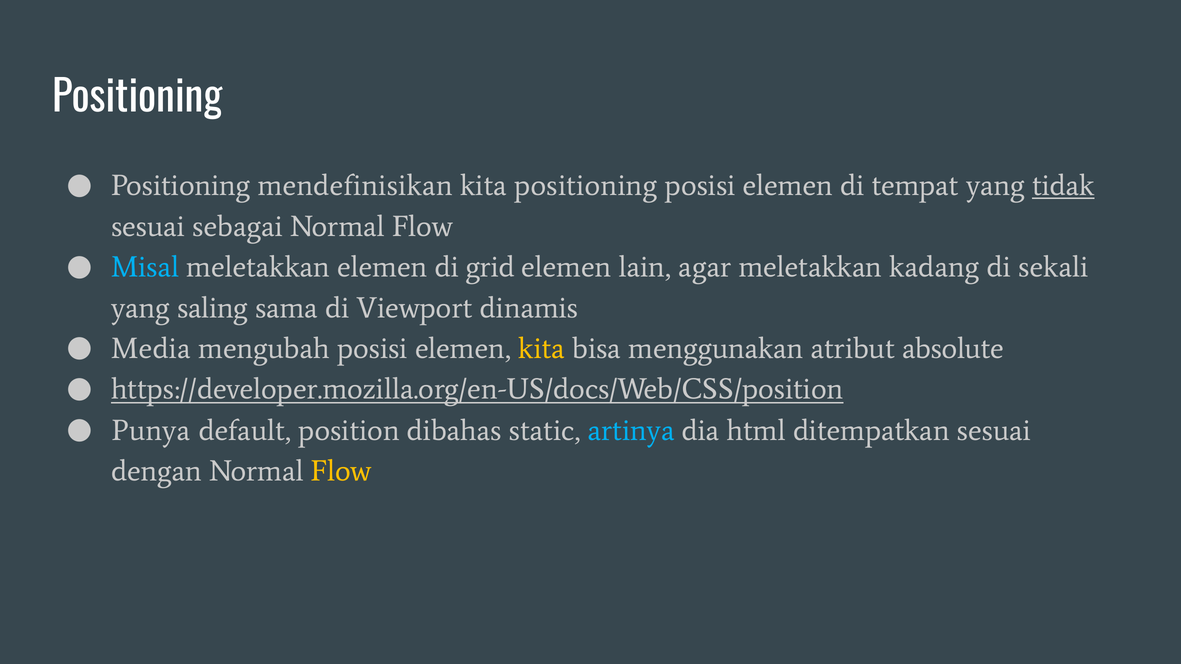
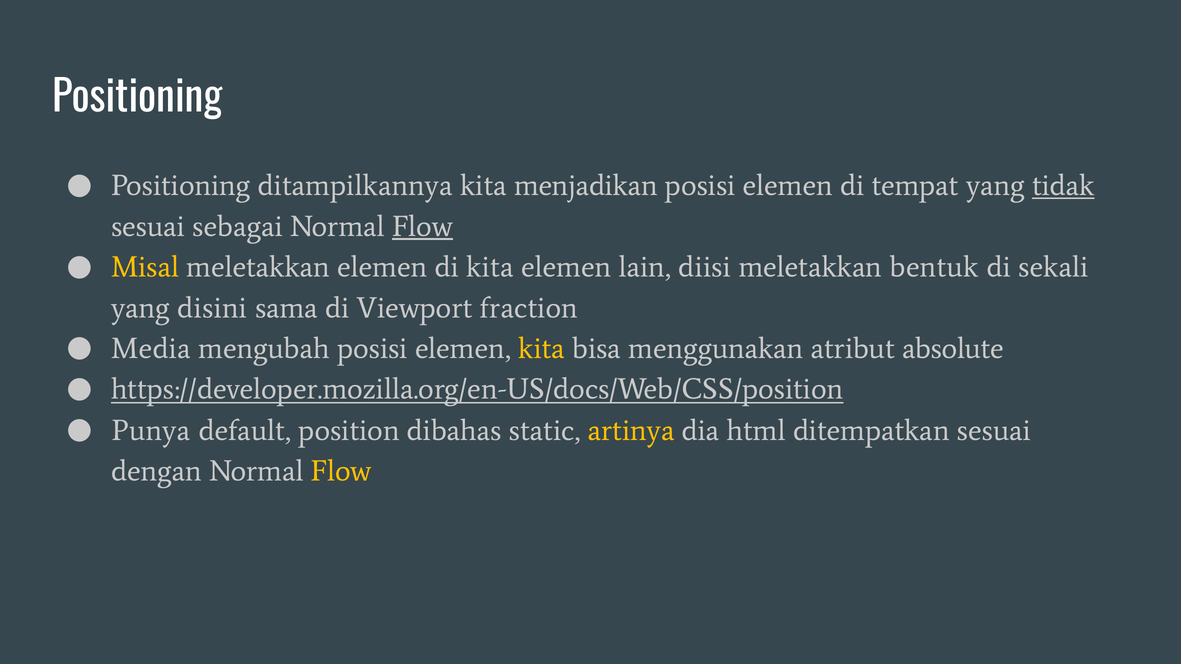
mendefinisikan: mendefinisikan -> ditampilkannya (355, 186)
kita positioning: positioning -> menjadikan (586, 186)
Flow underline: none -> present (423, 226)
Misal colour: light blue -> yellow (145, 267)
di grid: grid -> kita (490, 267)
agar: agar -> diisi (705, 267)
kadang: kadang -> bentuk (934, 267)
saling: saling -> disini (212, 308)
dinamis: dinamis -> fraction (529, 308)
artinya colour: light blue -> yellow (631, 431)
